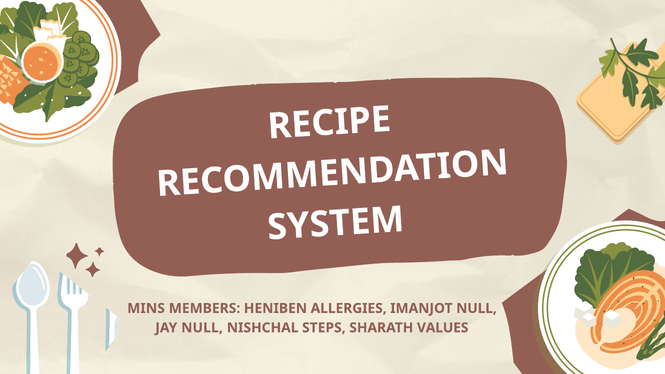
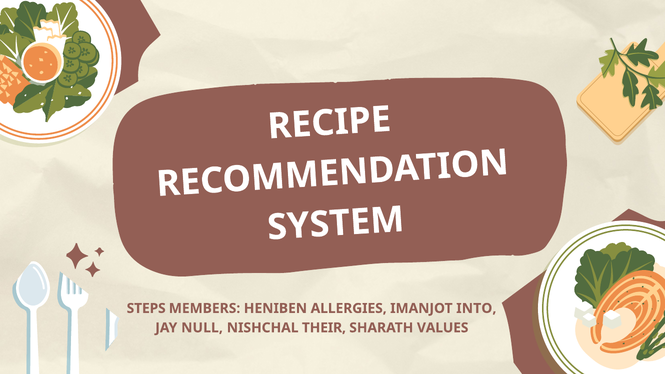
MINS: MINS -> STEPS (146, 308)
IMANJOT NULL: NULL -> INTO (476, 308)
STEPS: STEPS -> THEIR (324, 328)
